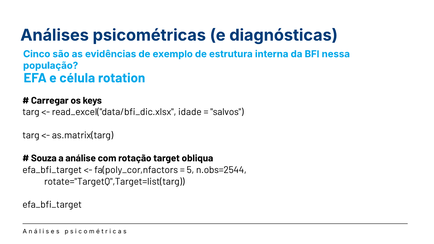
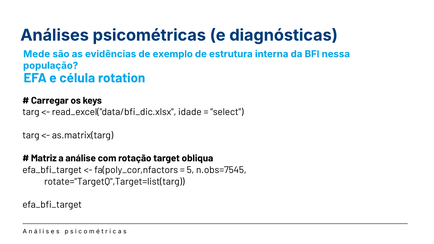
Cinco: Cinco -> Mede (37, 54)
salvos: salvos -> select (227, 112)
Souza: Souza -> Matriz (44, 158)
n.obs=2544: n.obs=2544 -> n.obs=7545 (221, 170)
